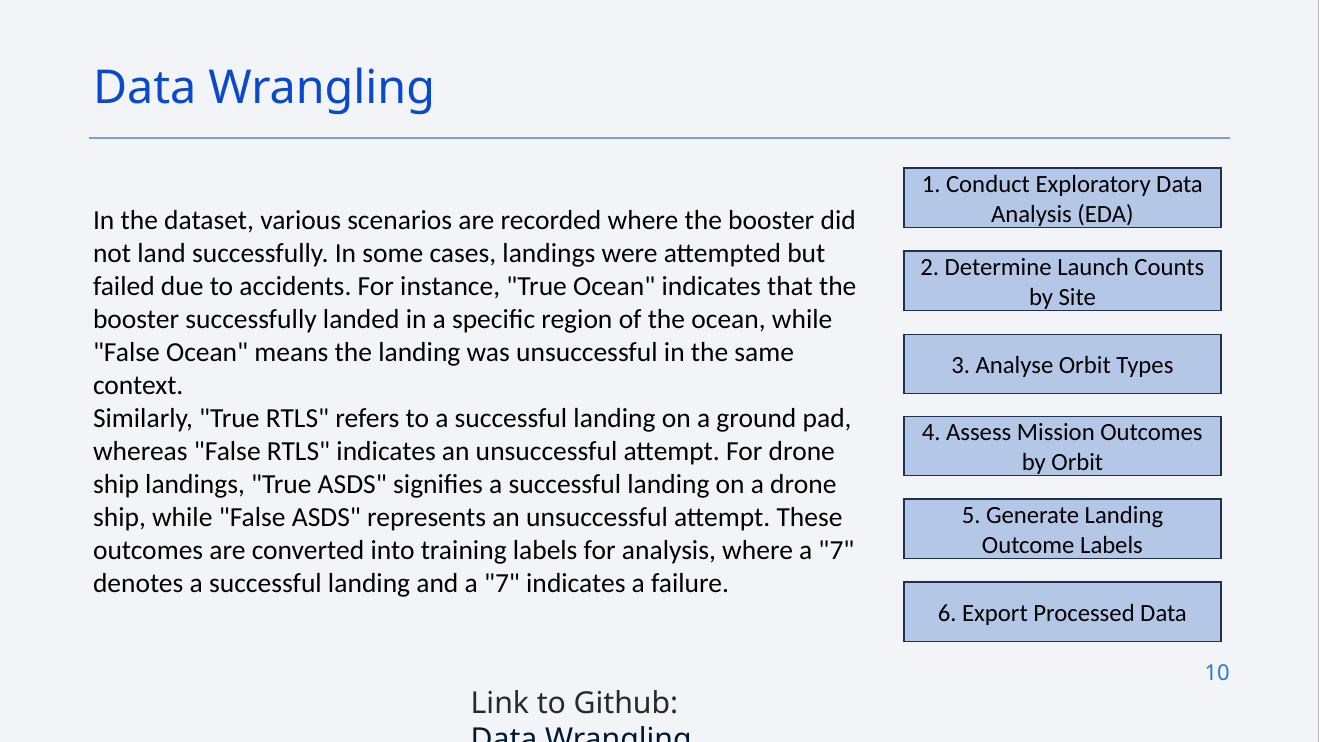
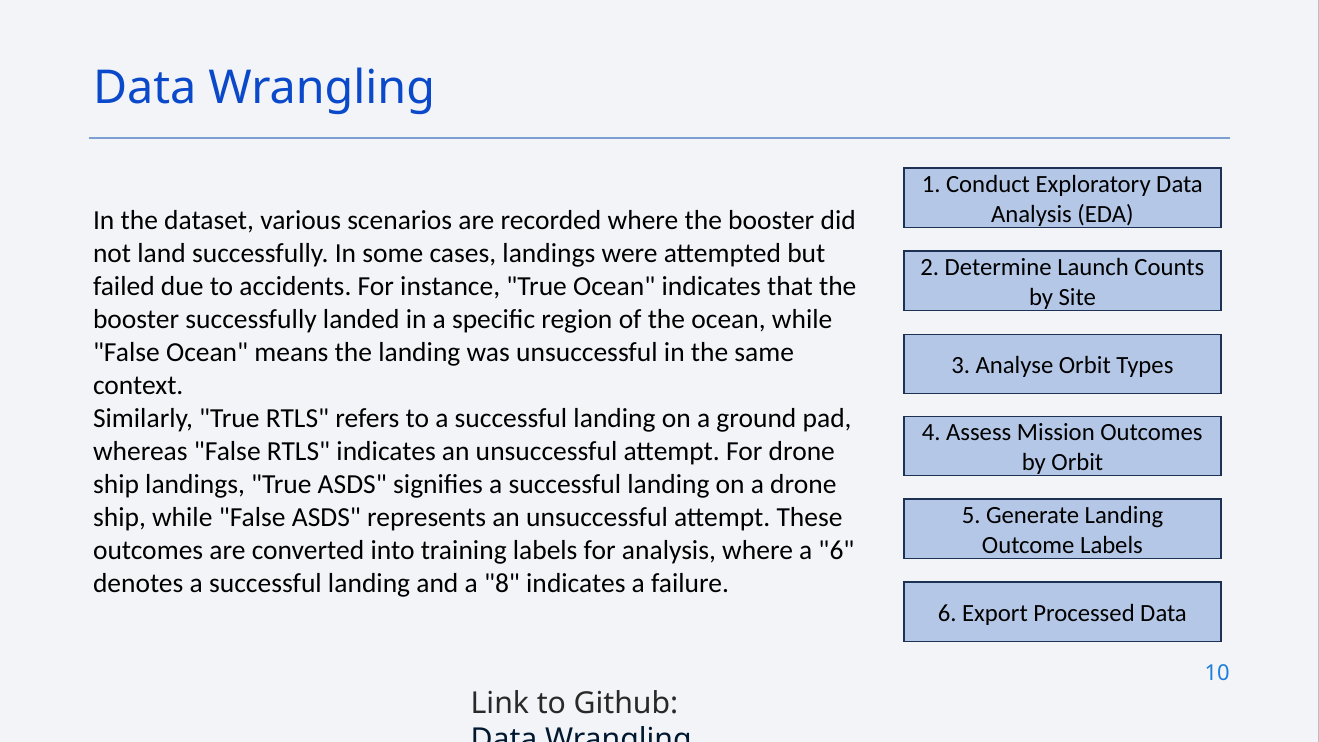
where a 7: 7 -> 6 (836, 551)
and a 7: 7 -> 8 (502, 584)
